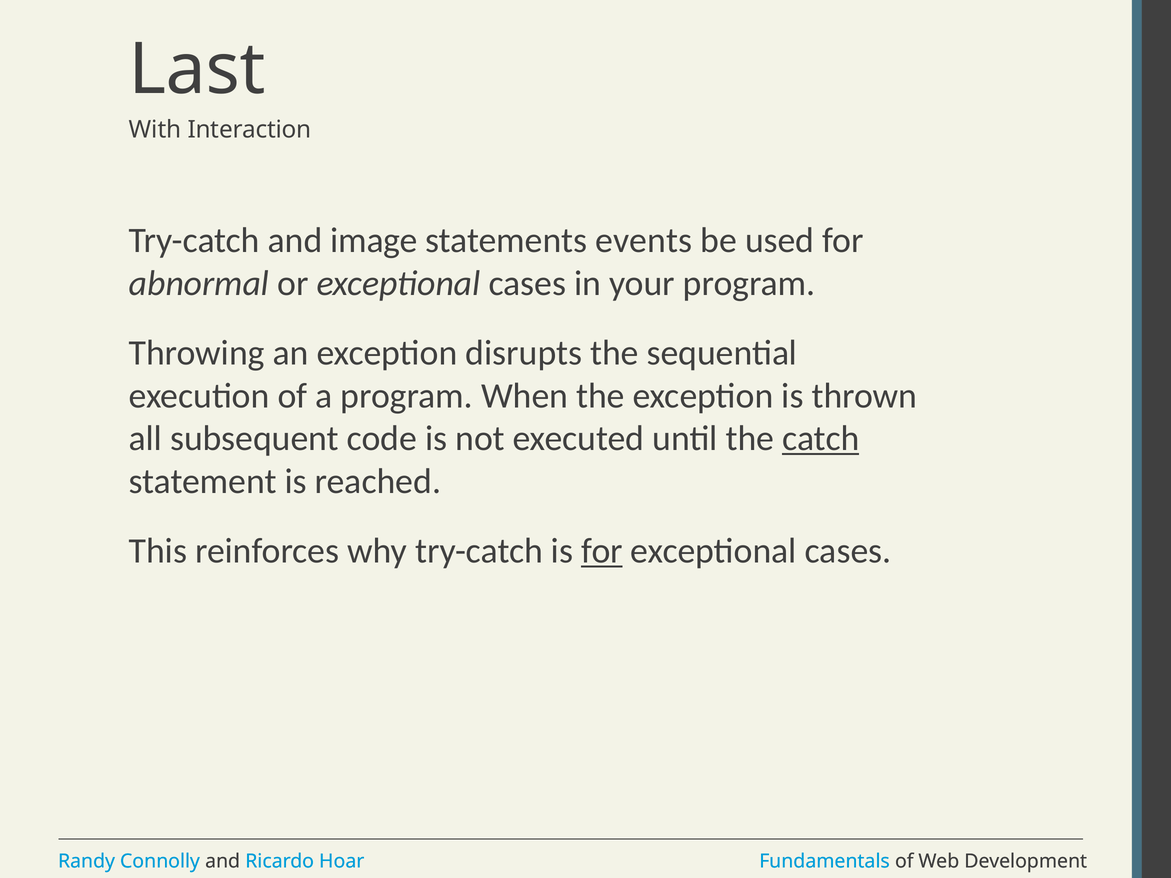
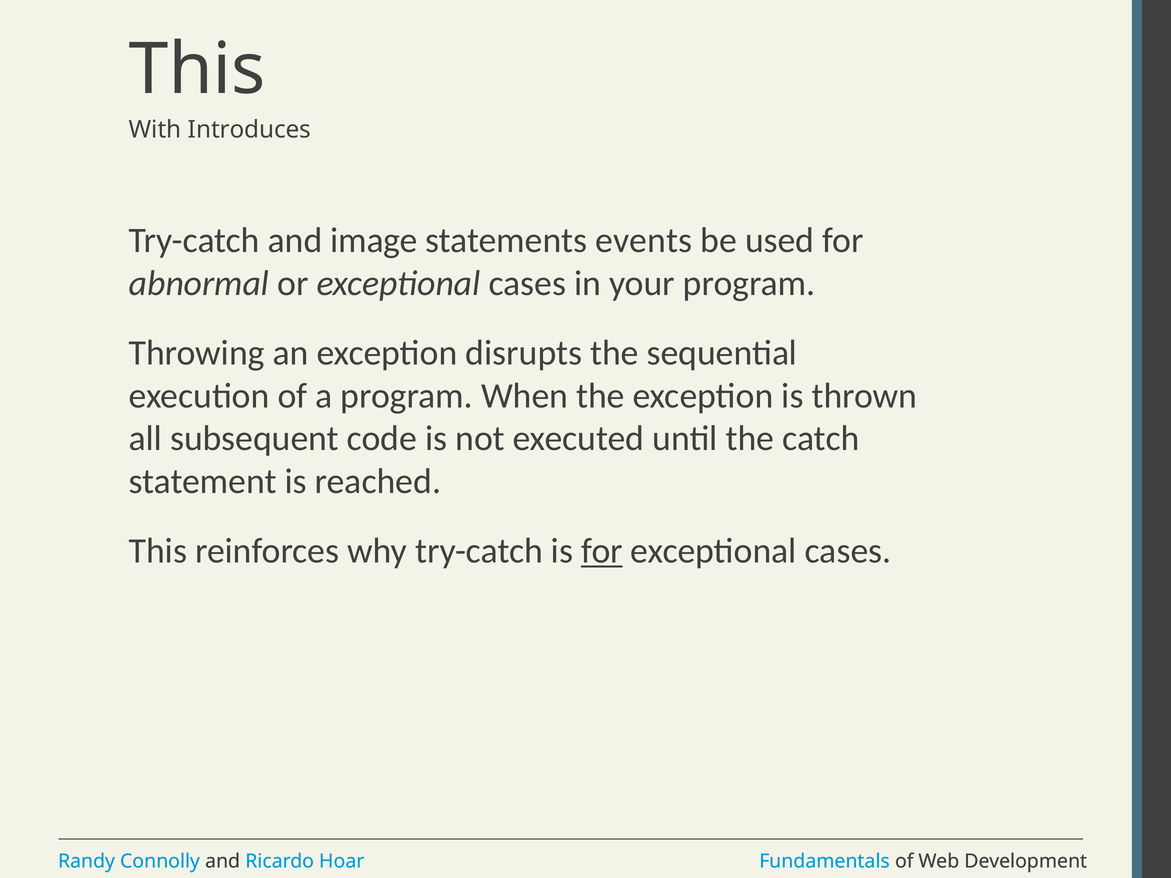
Last: Last -> This (197, 69)
Interaction: Interaction -> Introduces (250, 130)
catch underline: present -> none (821, 439)
